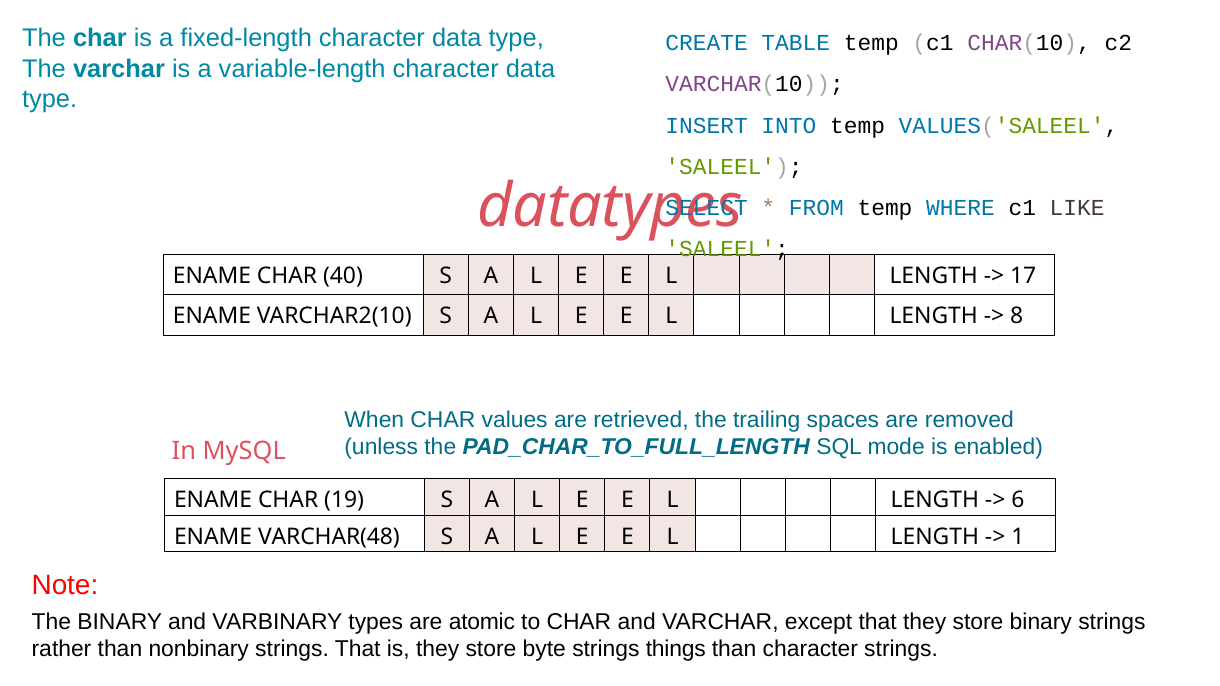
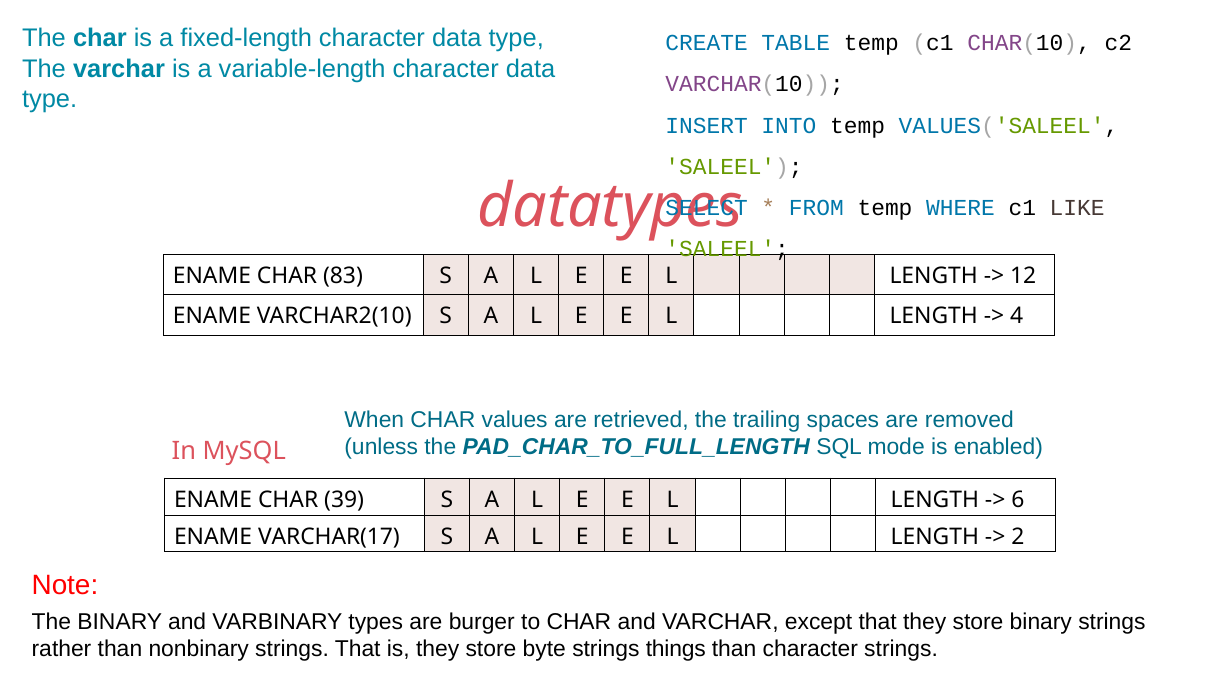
40: 40 -> 83 (343, 276)
17: 17 -> 12 (1023, 276)
8: 8 -> 4 (1017, 316)
19: 19 -> 39 (344, 500)
VARCHAR(48: VARCHAR(48 -> VARCHAR(17 (329, 537)
1: 1 -> 2 (1018, 537)
atomic: atomic -> burger (482, 622)
